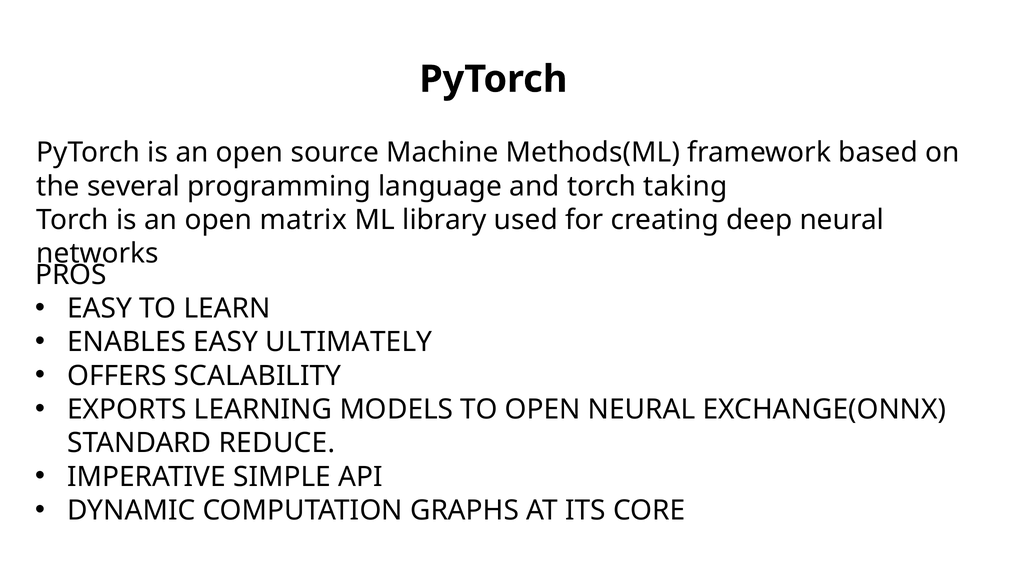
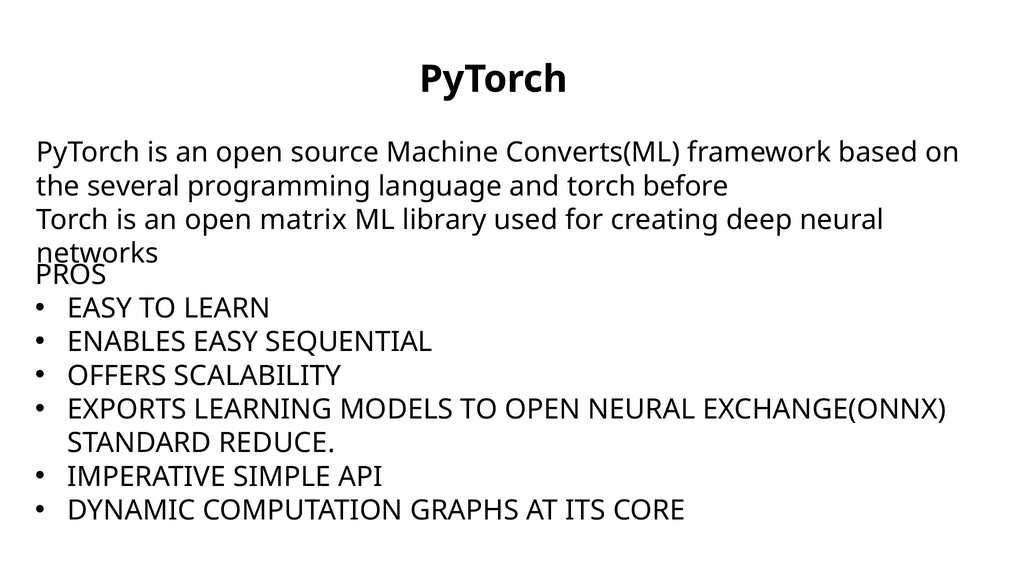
Methods(ML: Methods(ML -> Converts(ML (593, 153)
taking: taking -> before (686, 186)
ULTIMATELY: ULTIMATELY -> SEQUENTIAL (349, 342)
